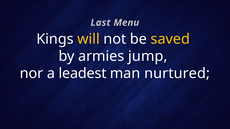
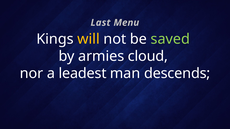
saved colour: yellow -> light green (170, 39)
jump: jump -> cloud (148, 56)
nurtured: nurtured -> descends (177, 74)
